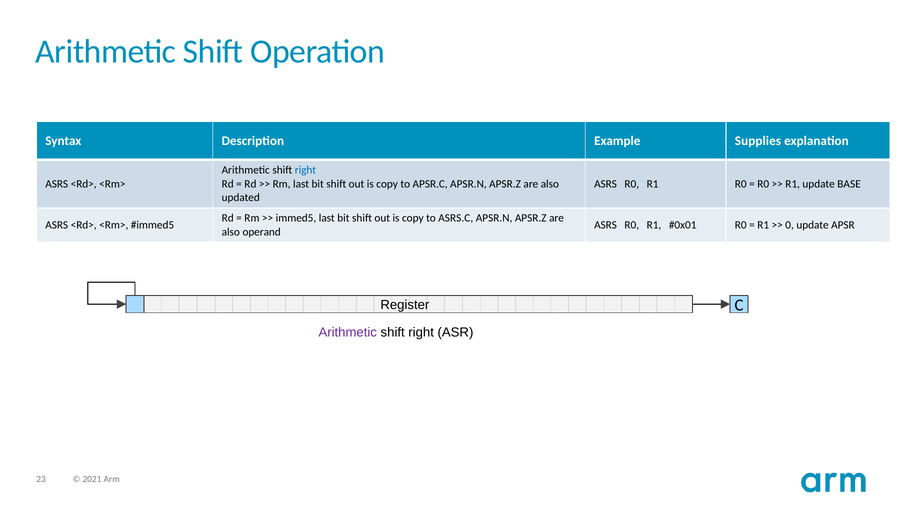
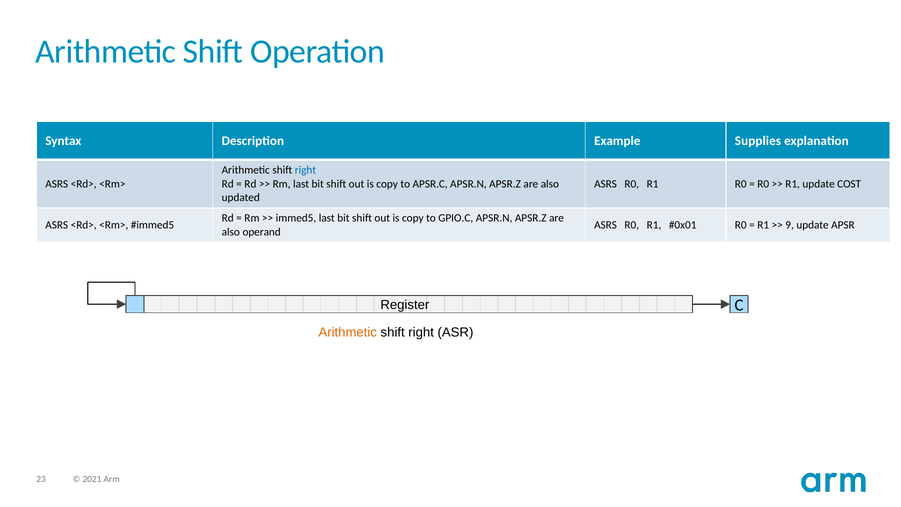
BASE: BASE -> COST (849, 184)
ASRS.C: ASRS.C -> GPIO.C (456, 218)
0: 0 -> 9 (790, 225)
Arithmetic colour: purple -> orange (348, 332)
